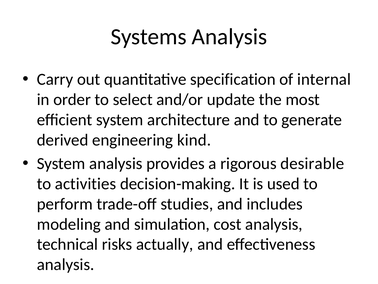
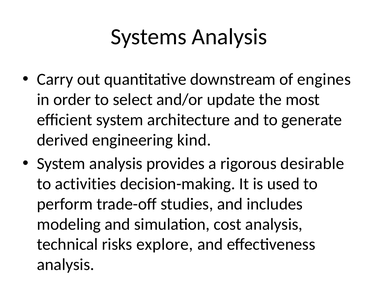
specification: specification -> downstream (233, 79)
internal: internal -> engines (324, 79)
actually: actually -> explore (165, 244)
